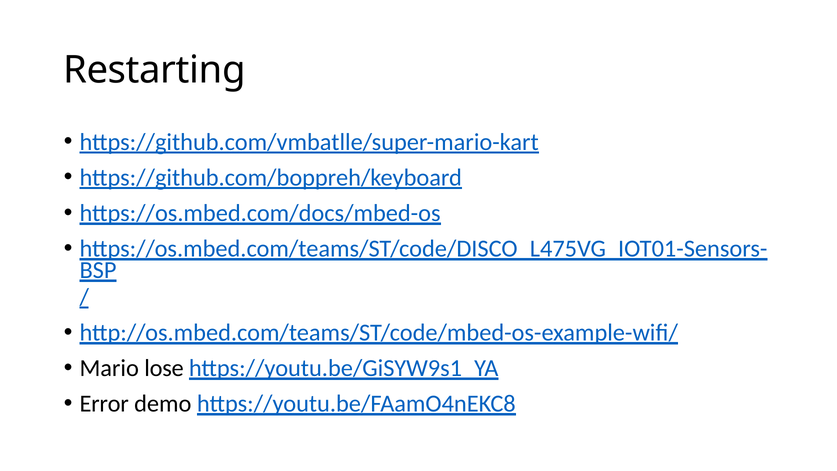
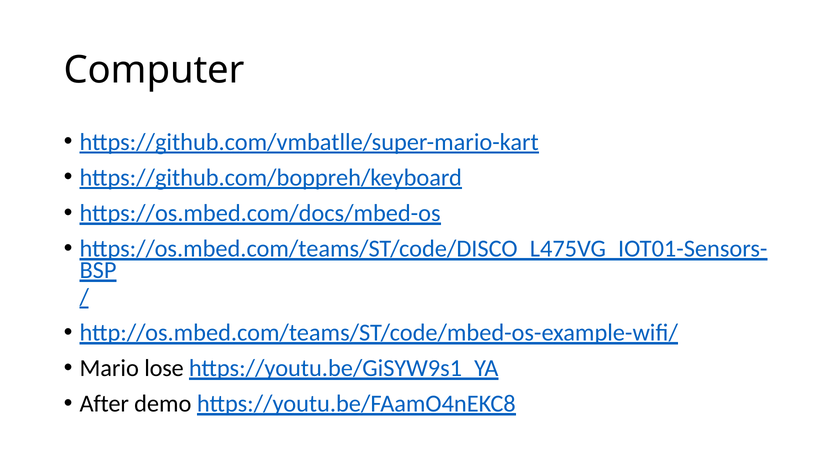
Restarting: Restarting -> Computer (154, 70)
Error: Error -> After (104, 404)
